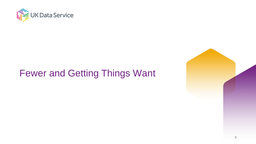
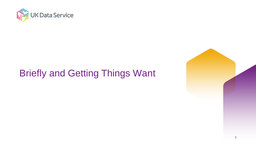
Fewer: Fewer -> Briefly (33, 73)
